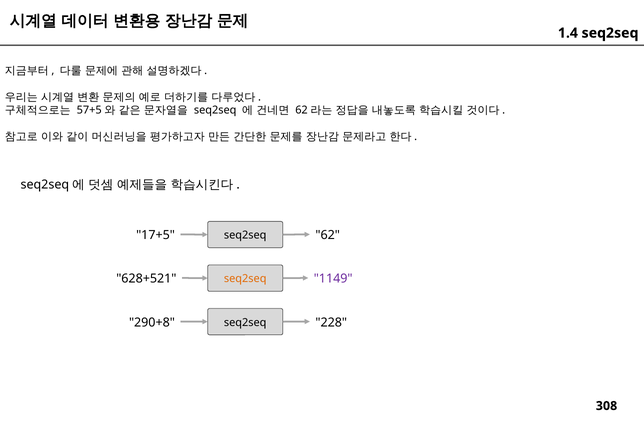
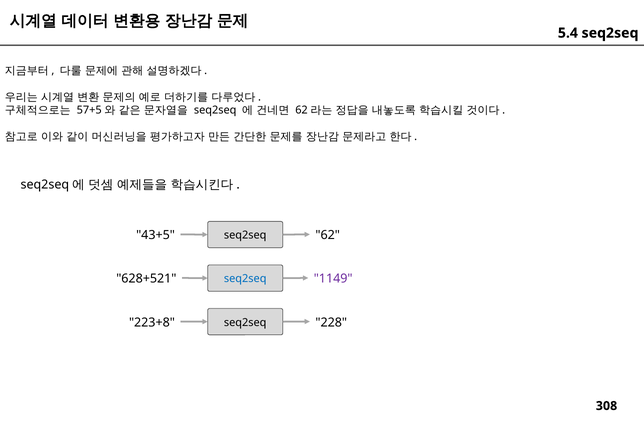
1.4: 1.4 -> 5.4 (568, 33)
17+5: 17+5 -> 43+5 (156, 235)
seq2seq colour: orange -> blue (245, 279)
290+8: 290+8 -> 223+8 (152, 322)
